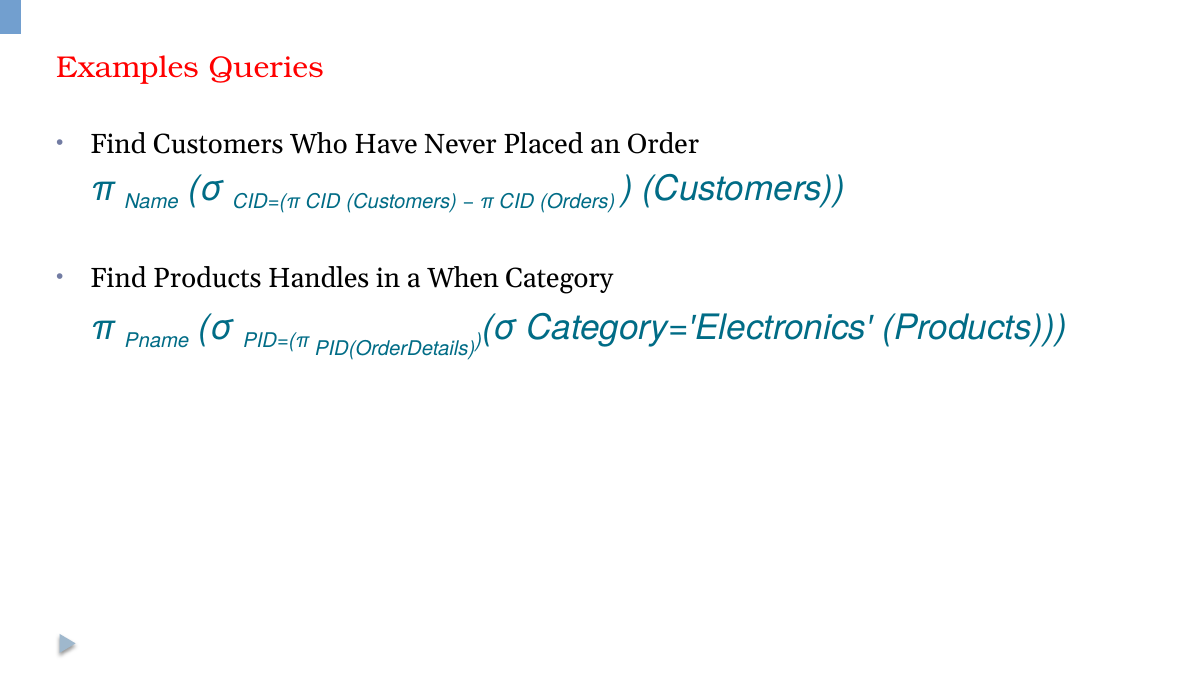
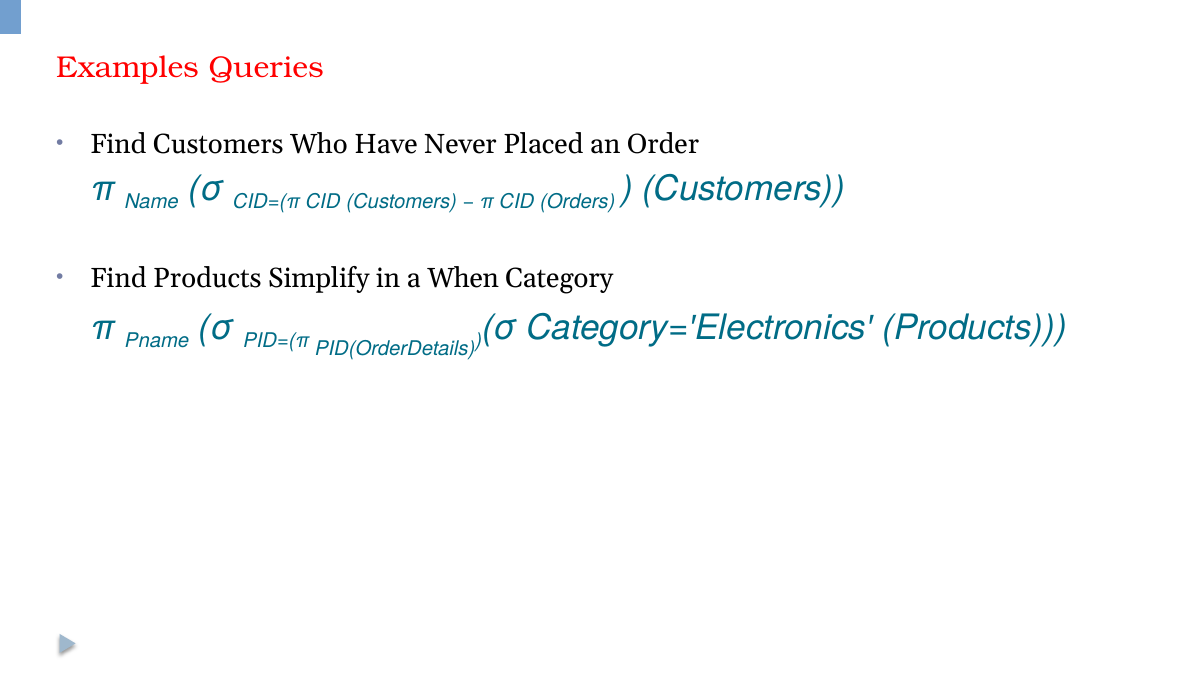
Handles: Handles -> Simplify (319, 278)
